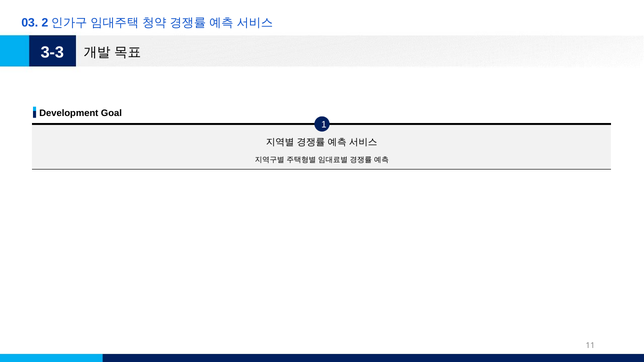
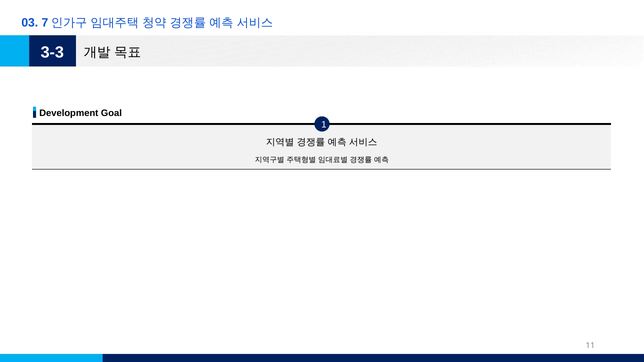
2: 2 -> 7 (45, 23)
